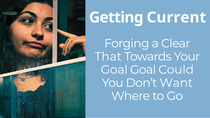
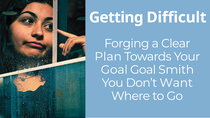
Current: Current -> Difficult (177, 17)
That: That -> Plan (108, 57)
Could: Could -> Smith (176, 70)
